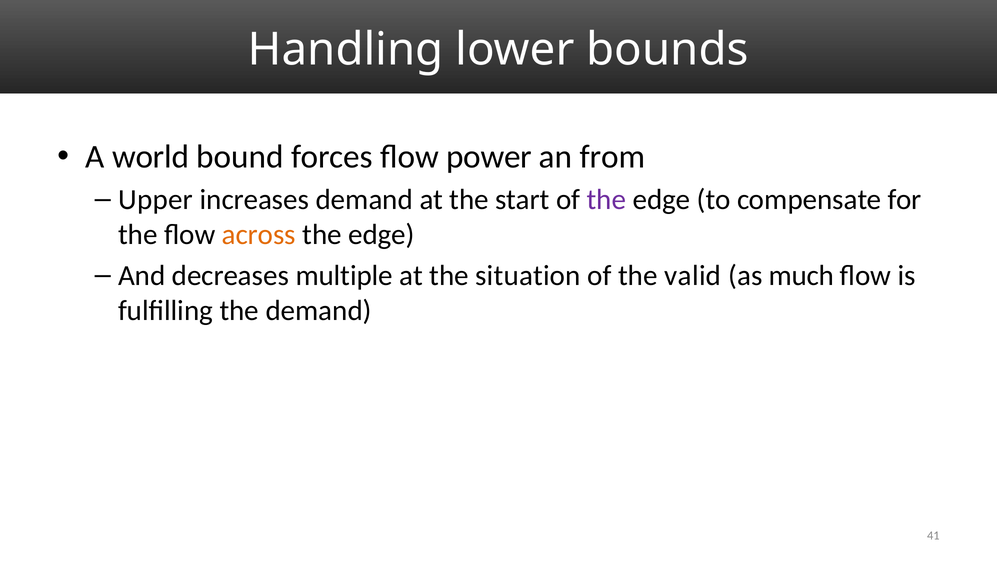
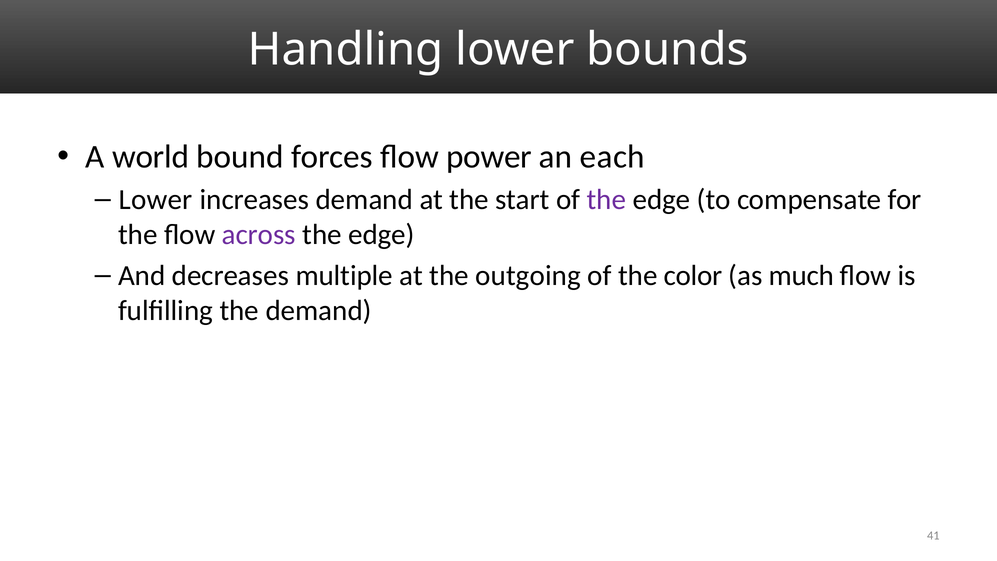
from: from -> each (612, 157)
Upper: Upper -> Lower (156, 200)
across colour: orange -> purple (259, 235)
situation: situation -> outgoing (528, 275)
valid: valid -> color (693, 275)
